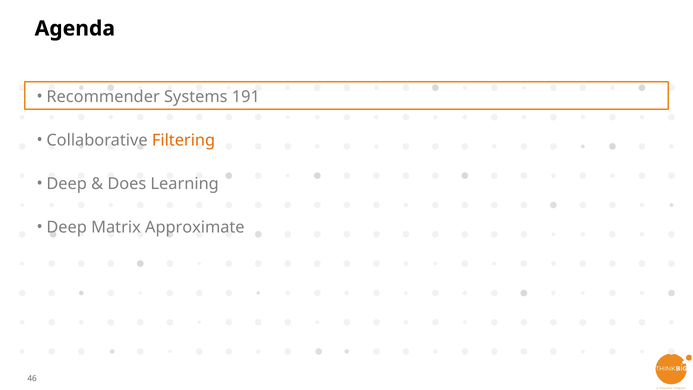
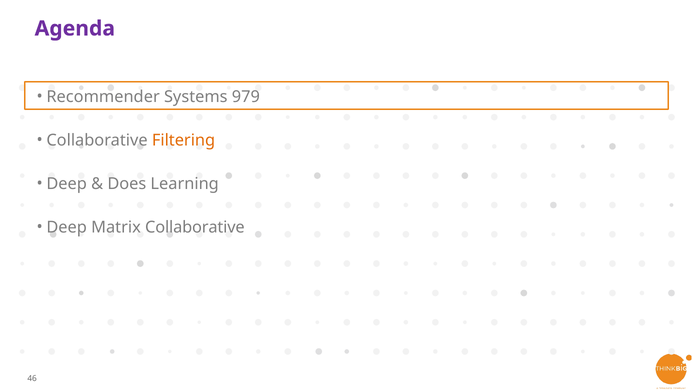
Agenda colour: black -> purple (75, 29)
191: 191 -> 979 (246, 97)
Matrix Approximate: Approximate -> Collaborative (195, 227)
